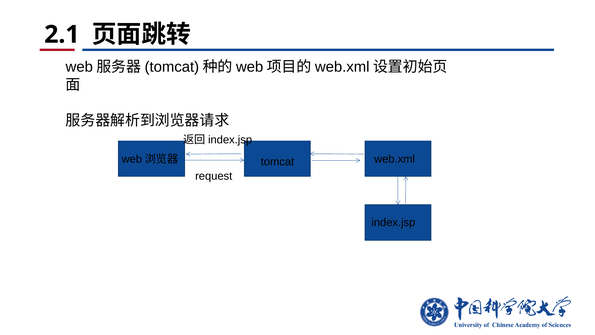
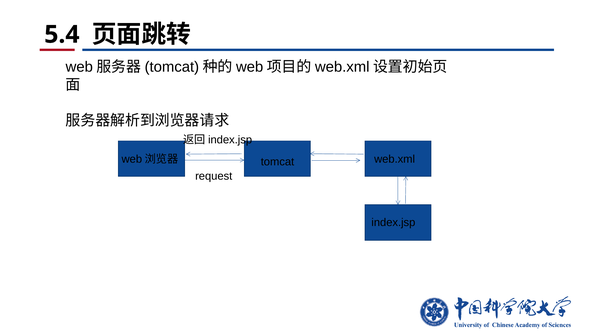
2.1: 2.1 -> 5.4 (62, 34)
